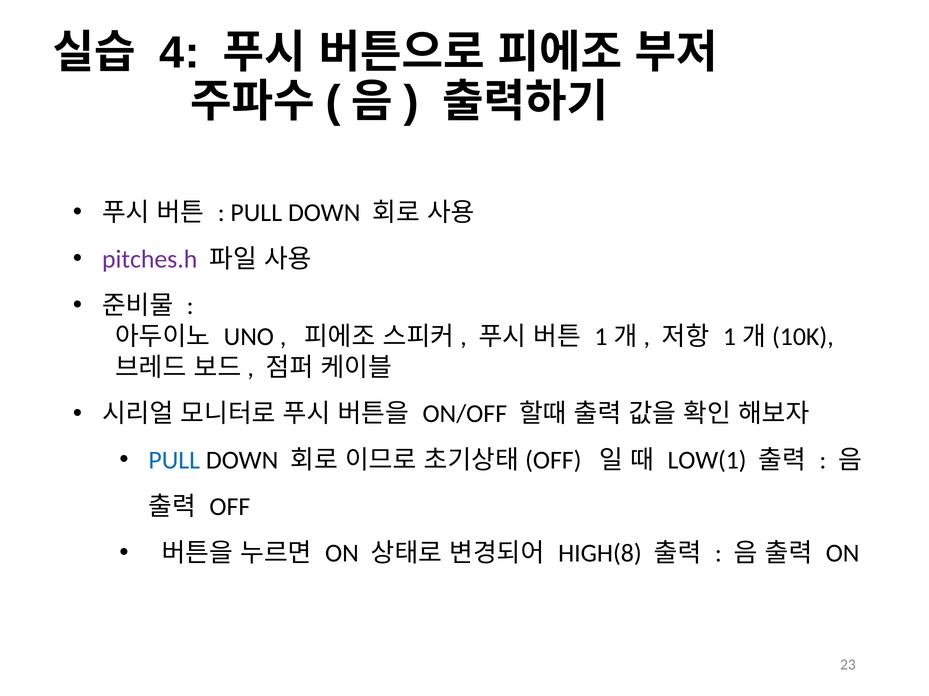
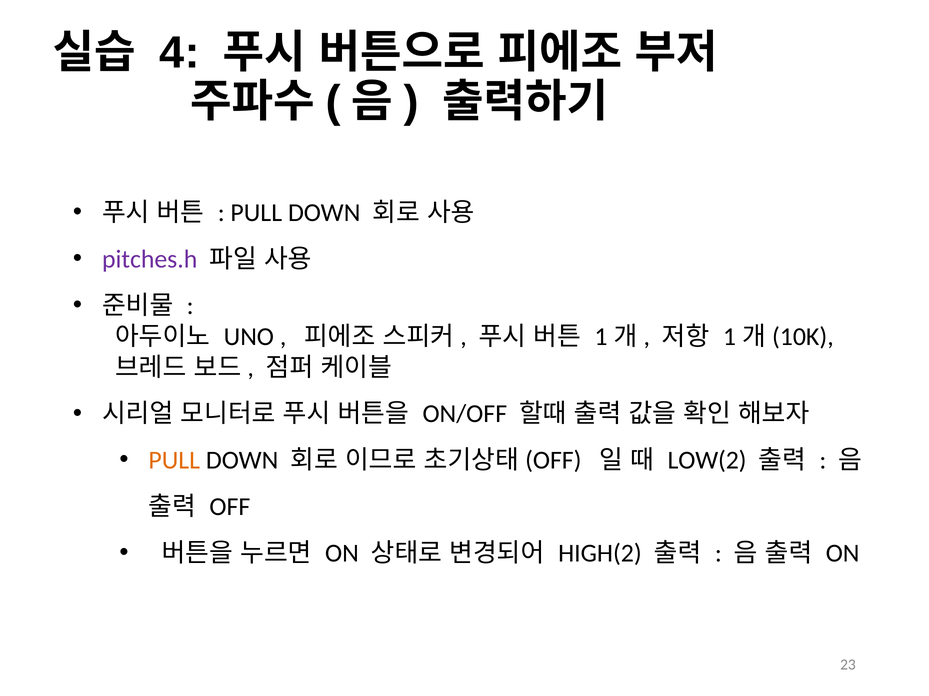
PULL colour: blue -> orange (174, 461)
LOW(1: LOW(1 -> LOW(2 (707, 461)
HIGH(8: HIGH(8 -> HIGH(2 (600, 554)
